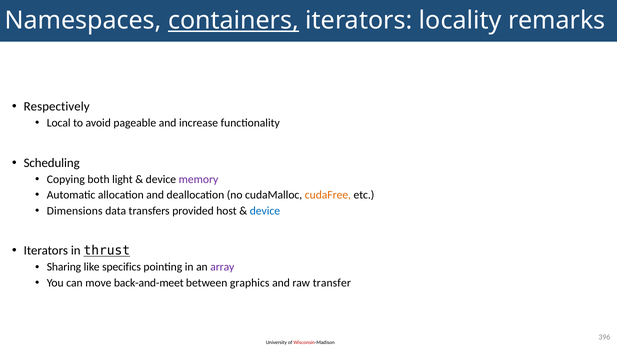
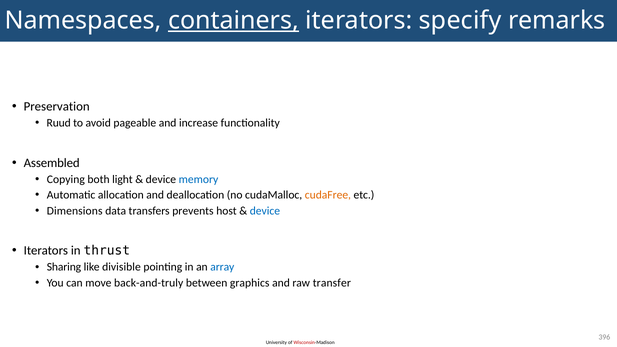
locality: locality -> specify (460, 21)
Respectively: Respectively -> Preservation (57, 107)
Local: Local -> Ruud (59, 123)
Scheduling: Scheduling -> Assembled (52, 163)
memory colour: purple -> blue (198, 179)
provided: provided -> prevents (193, 211)
thrust underline: present -> none (107, 251)
specifics: specifics -> divisible (121, 267)
array colour: purple -> blue (222, 267)
back-and-meet: back-and-meet -> back-and-truly (149, 283)
